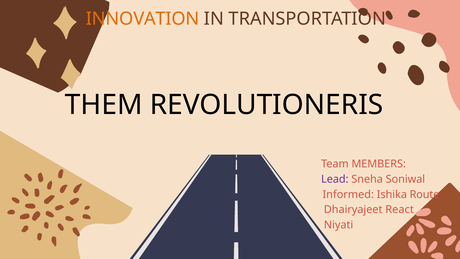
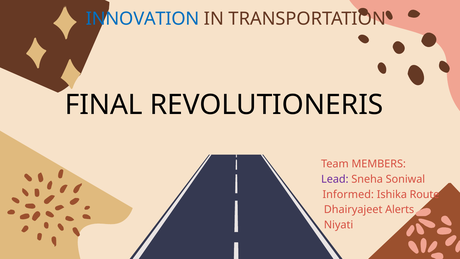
INNOVATION colour: orange -> blue (143, 19)
THEM: THEM -> FINAL (104, 105)
React: React -> Alerts (400, 209)
